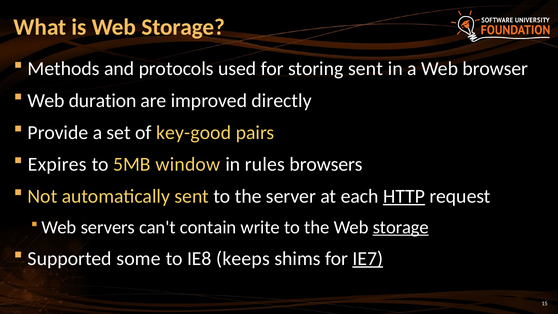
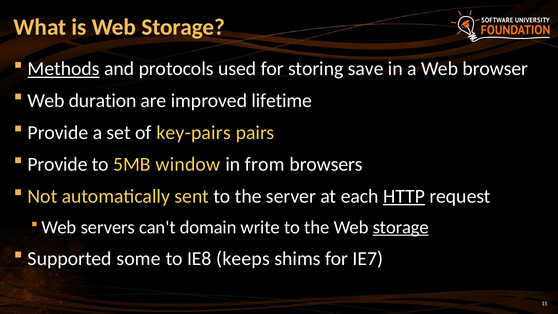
Methods underline: none -> present (64, 69)
storing sent: sent -> save (366, 69)
directly: directly -> lifetime (282, 101)
key-good: key-good -> key-pairs (194, 132)
Expires: Expires -> Provide (58, 164)
rules: rules -> from (265, 164)
contain: contain -> domain (208, 227)
IE7 underline: present -> none (368, 258)
